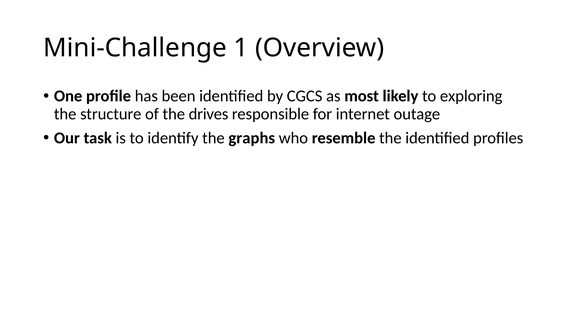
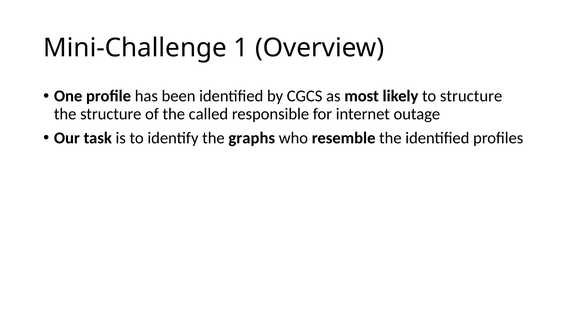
to exploring: exploring -> structure (471, 96)
drives: drives -> called (208, 114)
